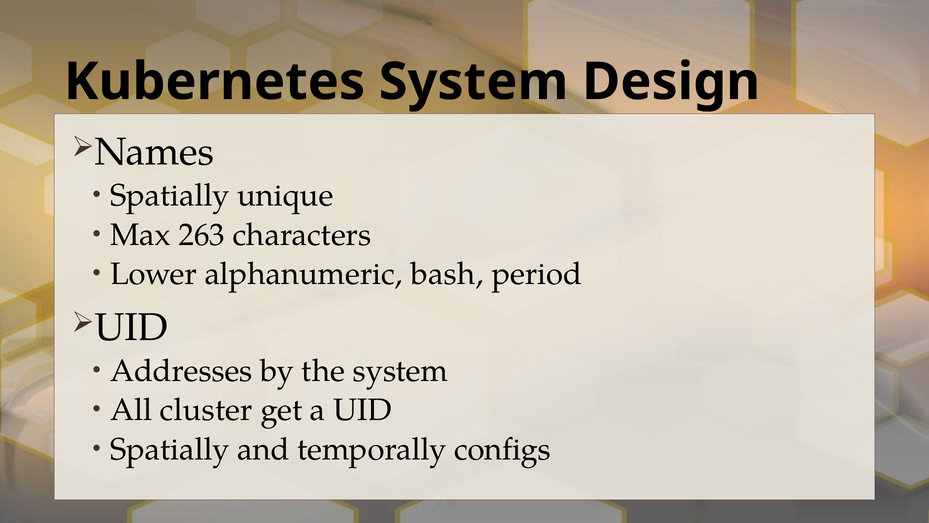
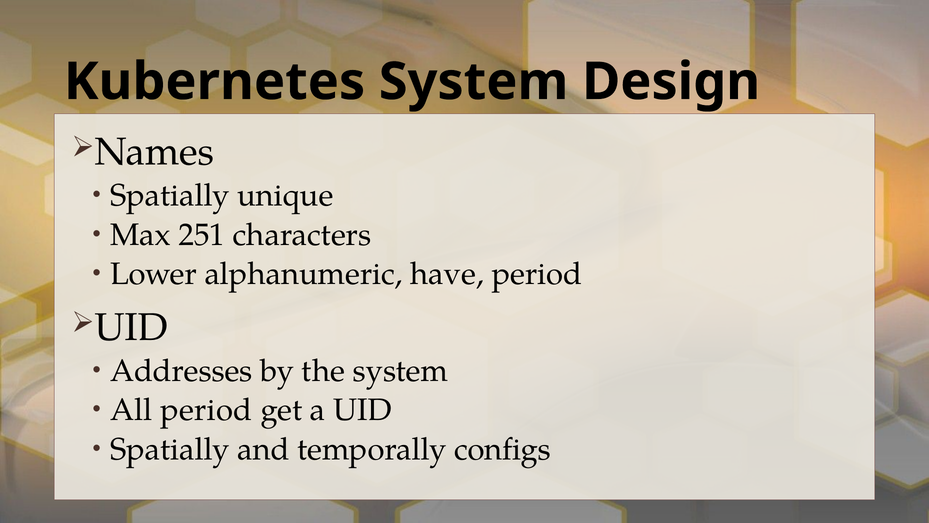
263: 263 -> 251 (202, 235)
bash: bash -> have (447, 274)
All cluster: cluster -> period (206, 410)
